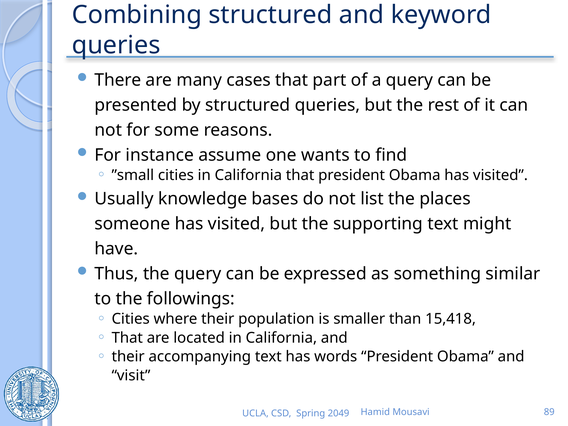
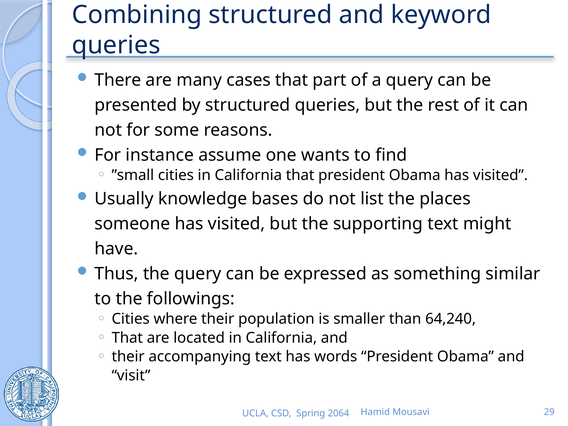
15,418: 15,418 -> 64,240 (451, 319)
89: 89 -> 29 (549, 412)
2049: 2049 -> 2064 (338, 413)
